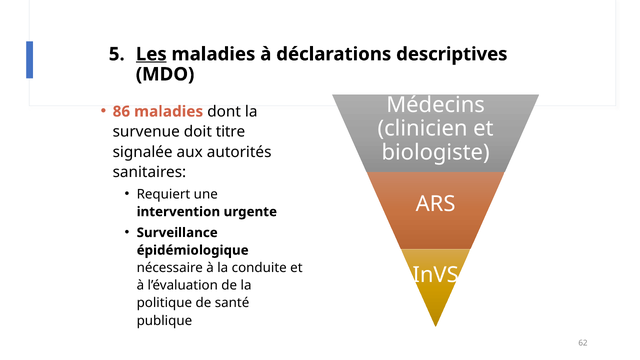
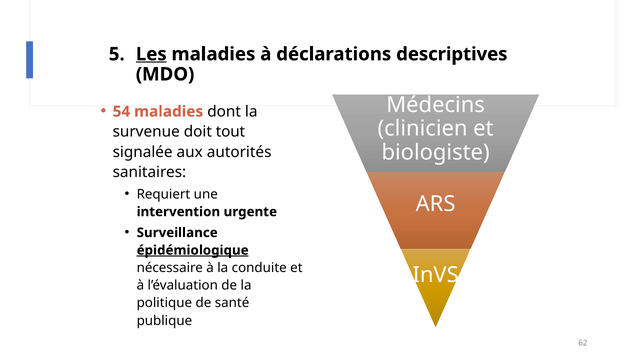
86: 86 -> 54 (121, 112)
titre: titre -> tout (230, 132)
épidémiologique underline: none -> present (193, 250)
